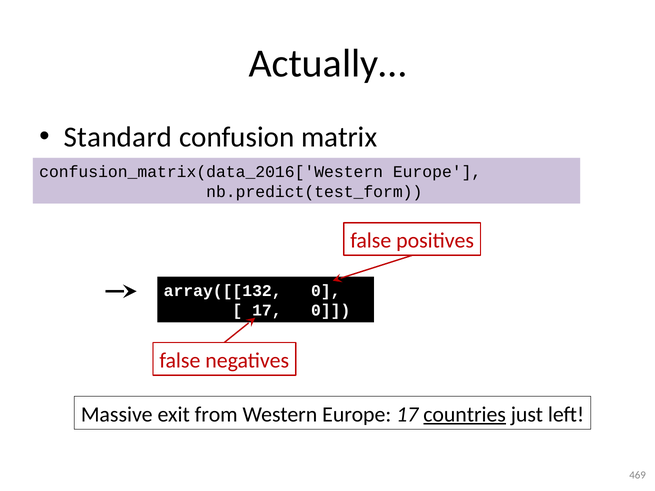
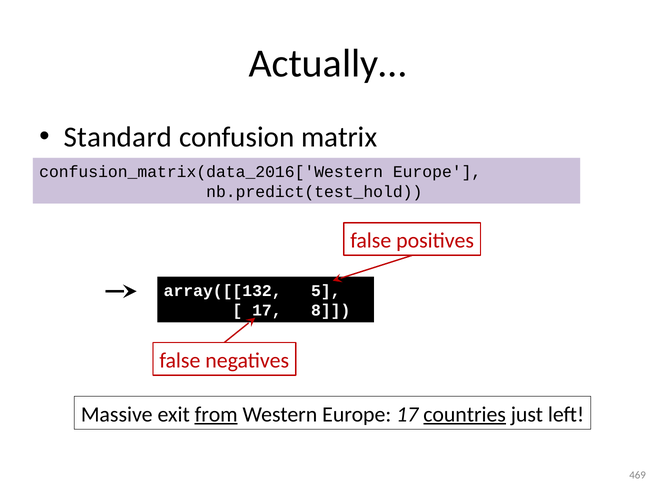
nb.predict(test_form: nb.predict(test_form -> nb.predict(test_hold (314, 192)
array([[132 0: 0 -> 5 (326, 291)
17 0: 0 -> 8 (331, 311)
from underline: none -> present (216, 415)
